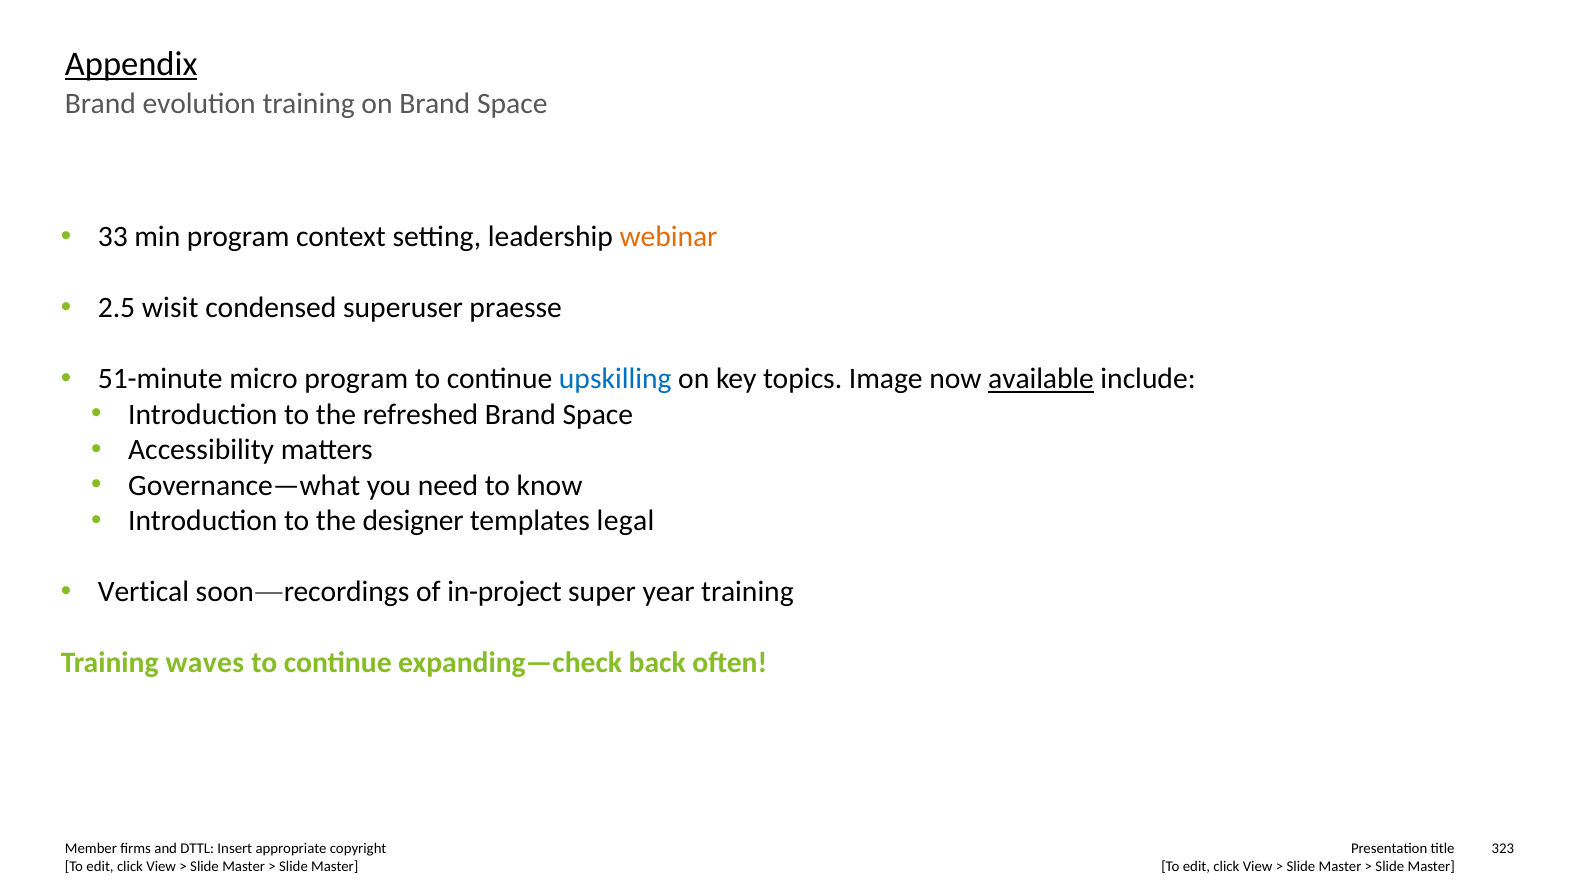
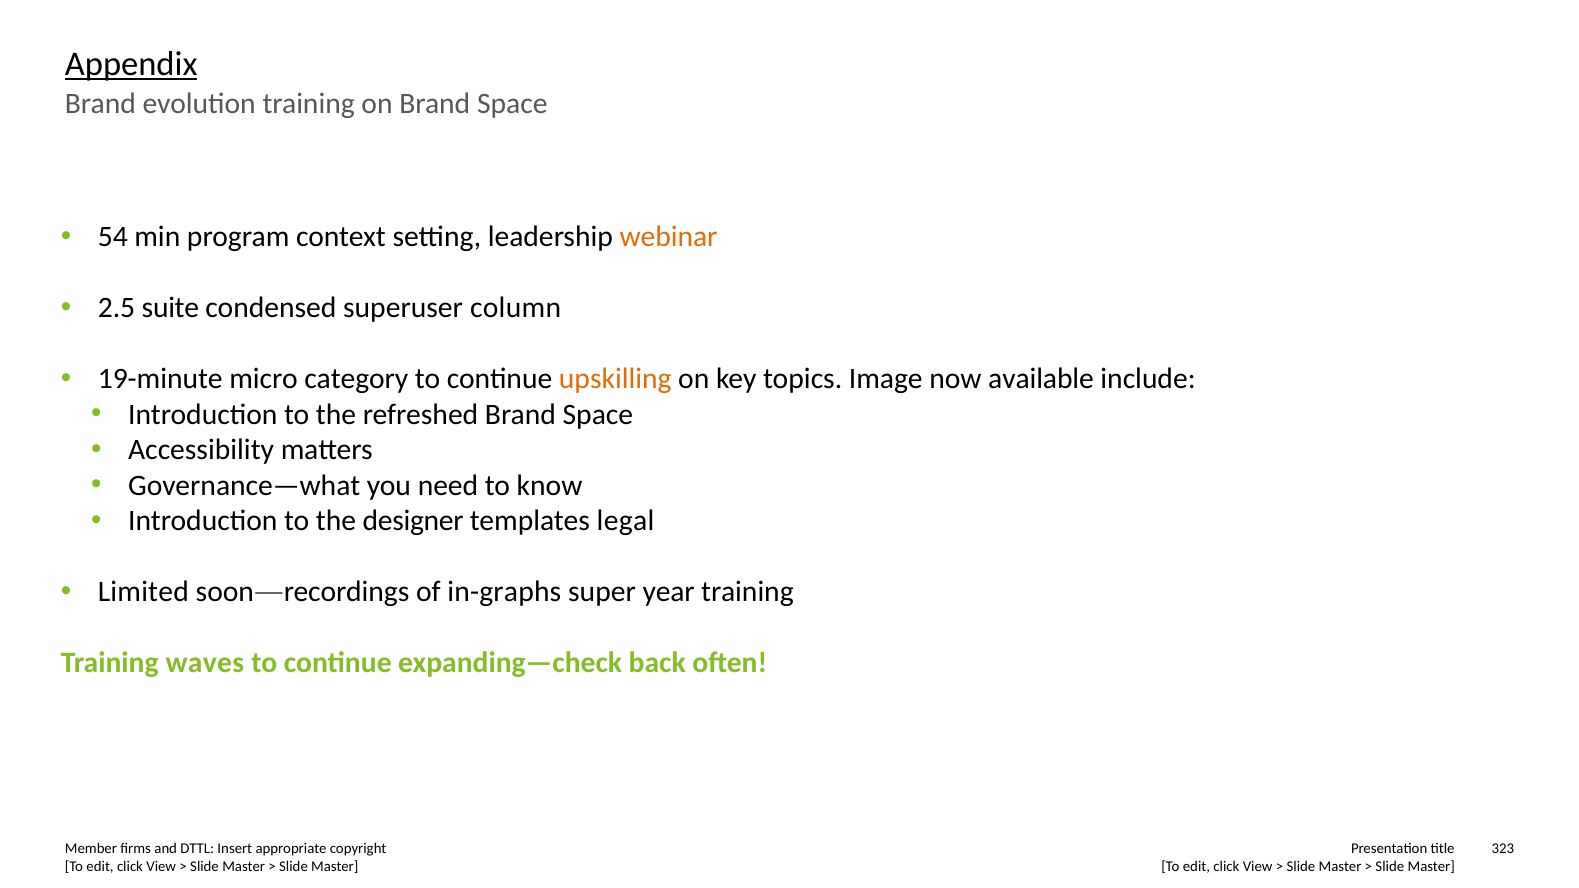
33: 33 -> 54 (113, 237)
wisit: wisit -> suite (170, 308)
praesse: praesse -> column (516, 308)
51-minute: 51-minute -> 19-minute (160, 379)
micro program: program -> category (356, 379)
upskilling colour: blue -> orange (615, 379)
available underline: present -> none (1041, 379)
Vertical: Vertical -> Limited (143, 592)
in-project: in-project -> in-graphs (504, 592)
